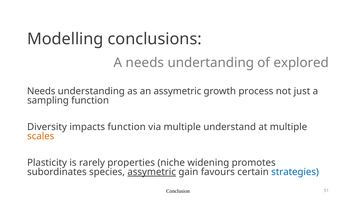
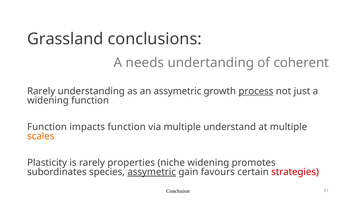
Modelling: Modelling -> Grassland (65, 39)
explored: explored -> coherent (301, 63)
Needs: Needs -> Rarely (41, 91)
process underline: none -> present (256, 91)
sampling: sampling -> widening (48, 101)
Diversity: Diversity -> Function (47, 127)
strategies colour: blue -> red (295, 172)
